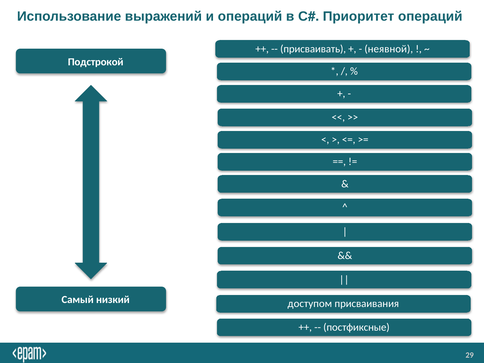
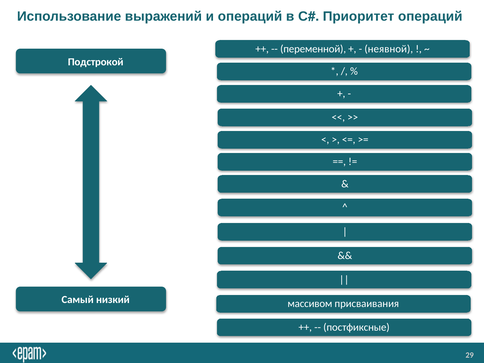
присваивать: присваивать -> переменной (313, 49)
доступом: доступом -> массивом (310, 304)
